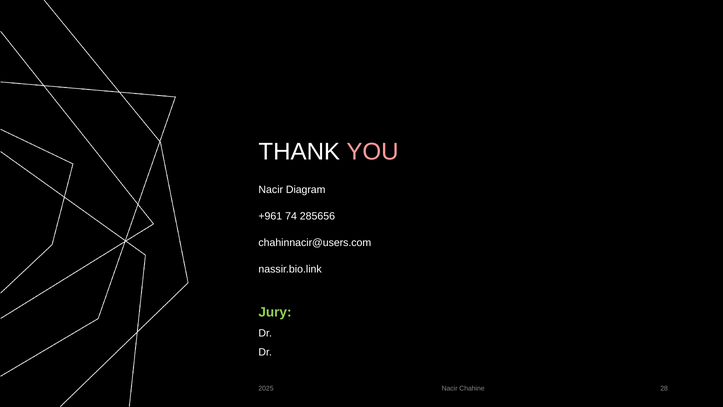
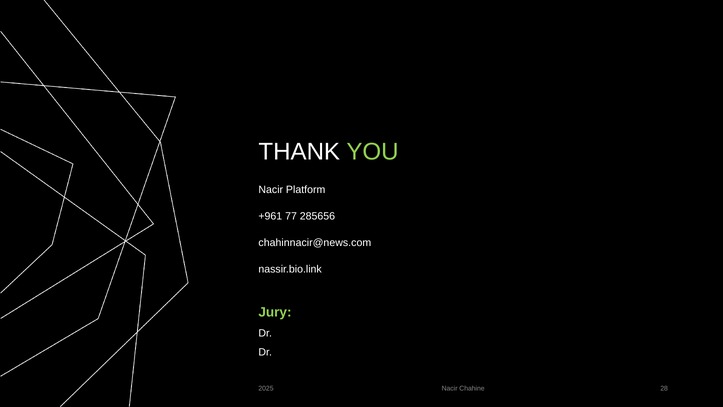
YOU colour: pink -> light green (373, 152)
Diagram: Diagram -> Platform (306, 190)
74: 74 -> 77 (291, 216)
chahinnacir@users.com: chahinnacir@users.com -> chahinnacir@news.com (315, 243)
